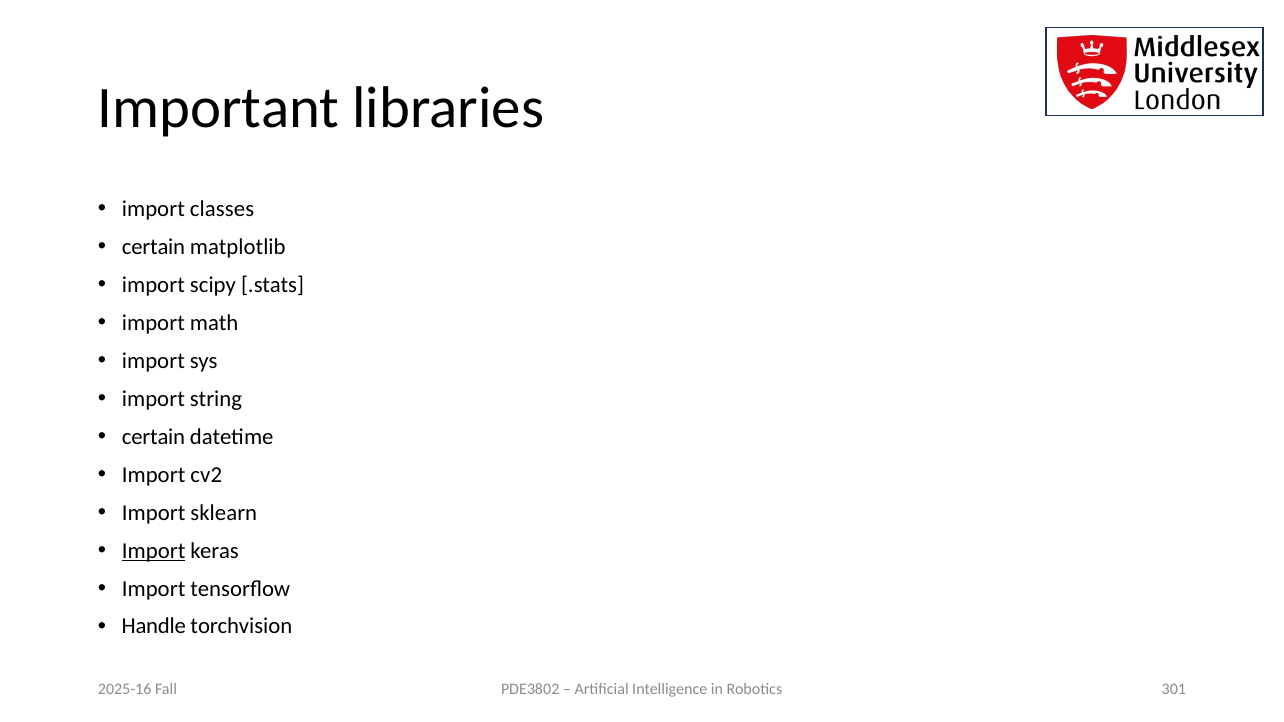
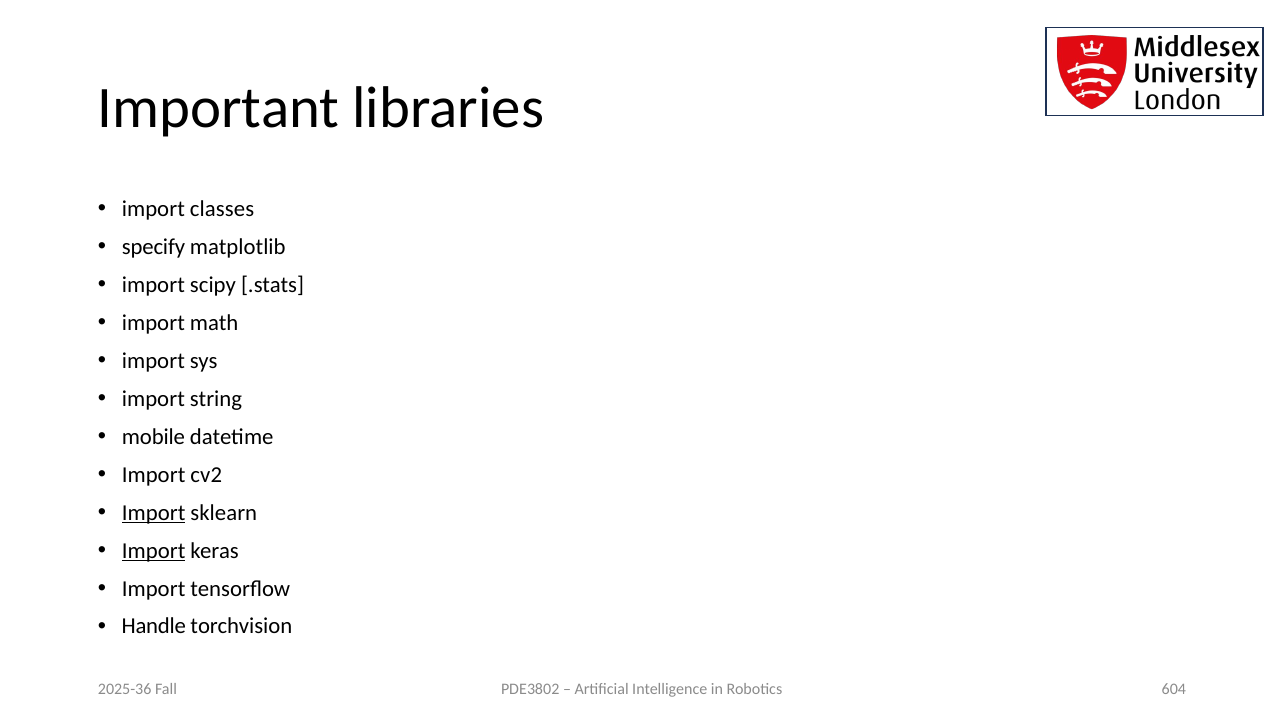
certain: certain -> specify (154, 247)
certain: certain -> mobile (154, 437)
Import underline: none -> present (154, 513)
301: 301 -> 604 (1174, 690)
2025-16: 2025-16 -> 2025-36 (125, 690)
